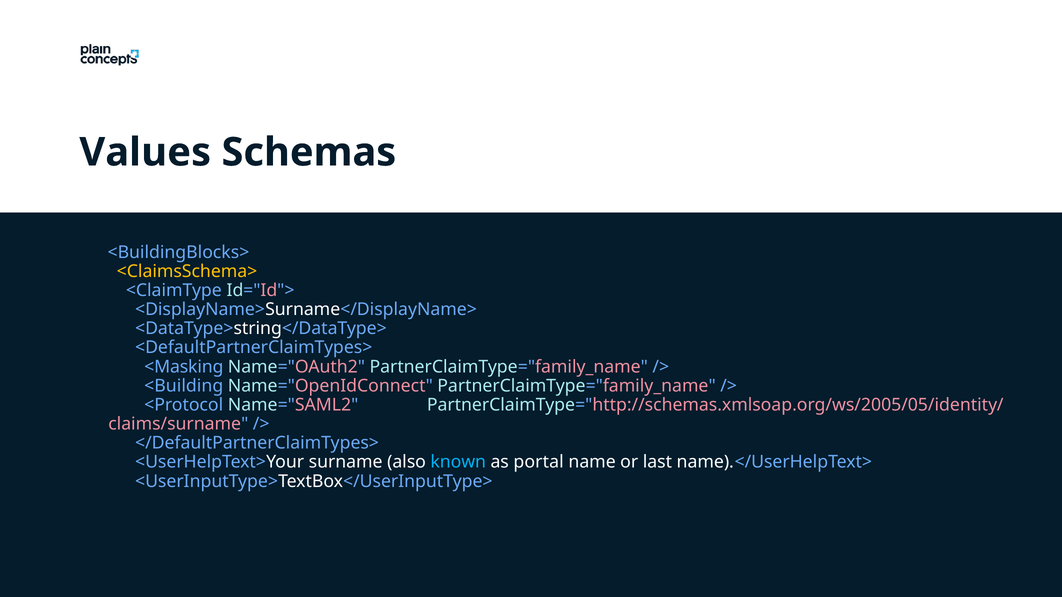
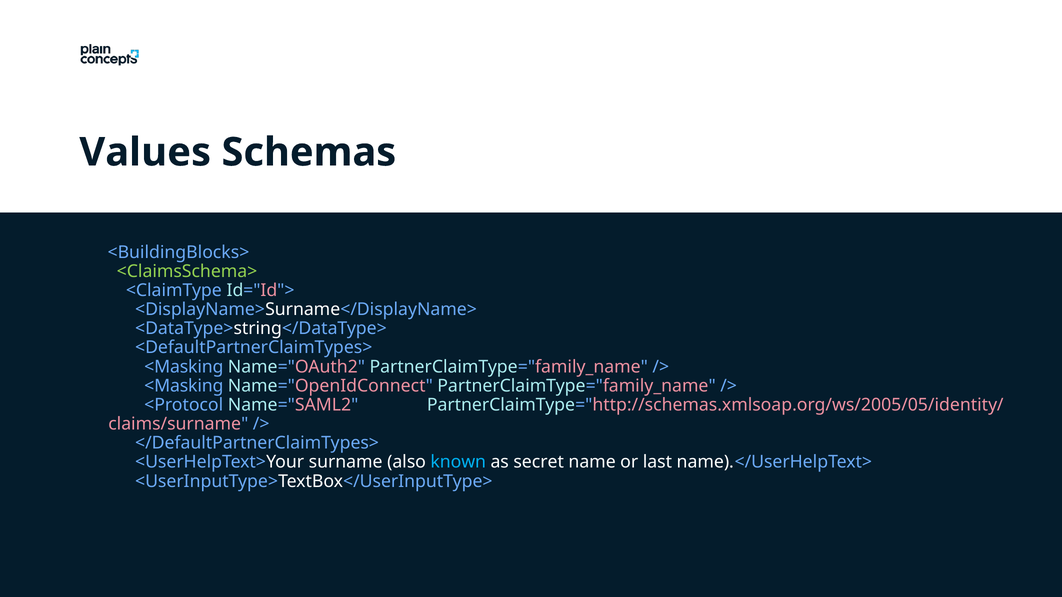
<ClaimsSchema> colour: yellow -> light green (187, 271)
<Building: <Building -> <Masking (184, 386)
portal: portal -> secret (539, 462)
